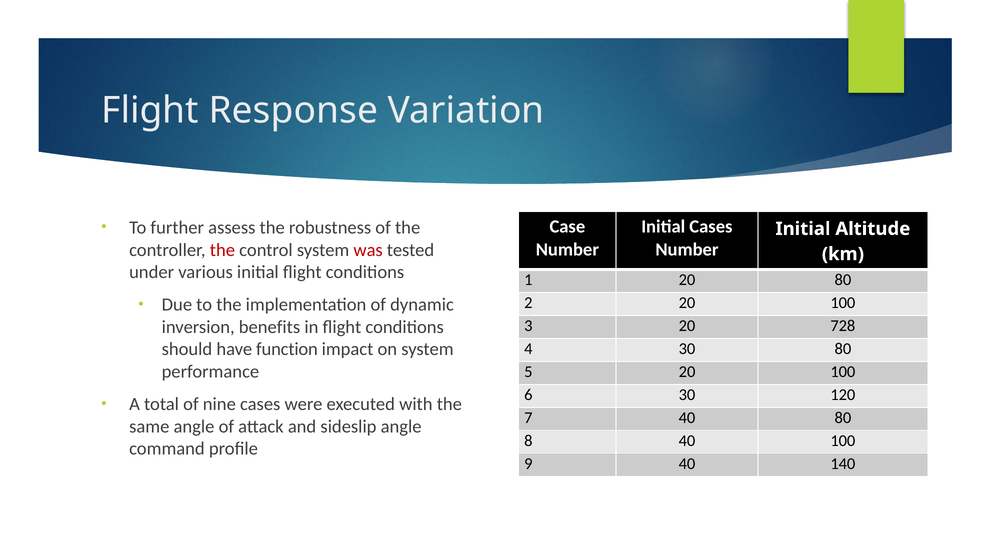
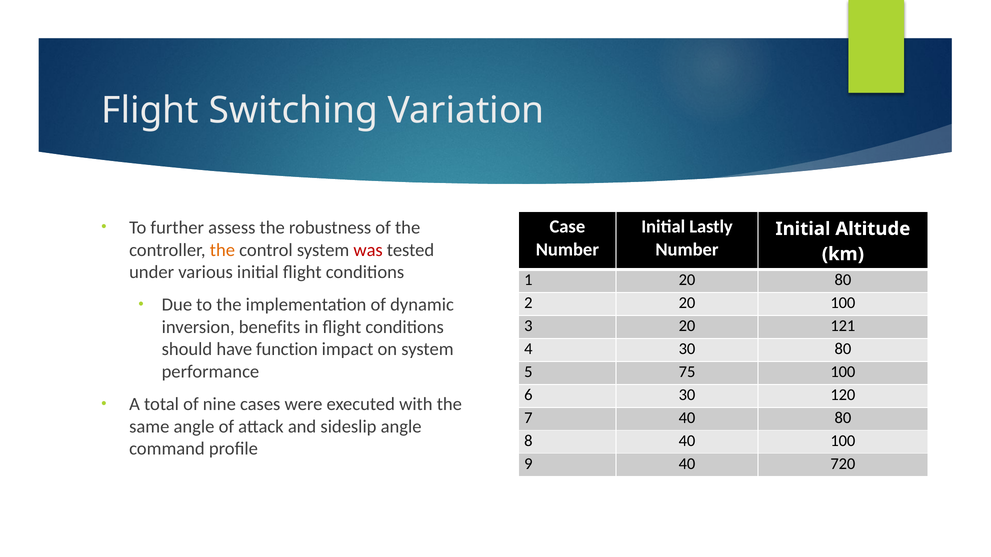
Response: Response -> Switching (293, 110)
Initial Cases: Cases -> Lastly (711, 227)
the colour: red -> orange (222, 250)
728: 728 -> 121 (843, 326)
5 20: 20 -> 75 (687, 372)
140: 140 -> 720 (843, 464)
